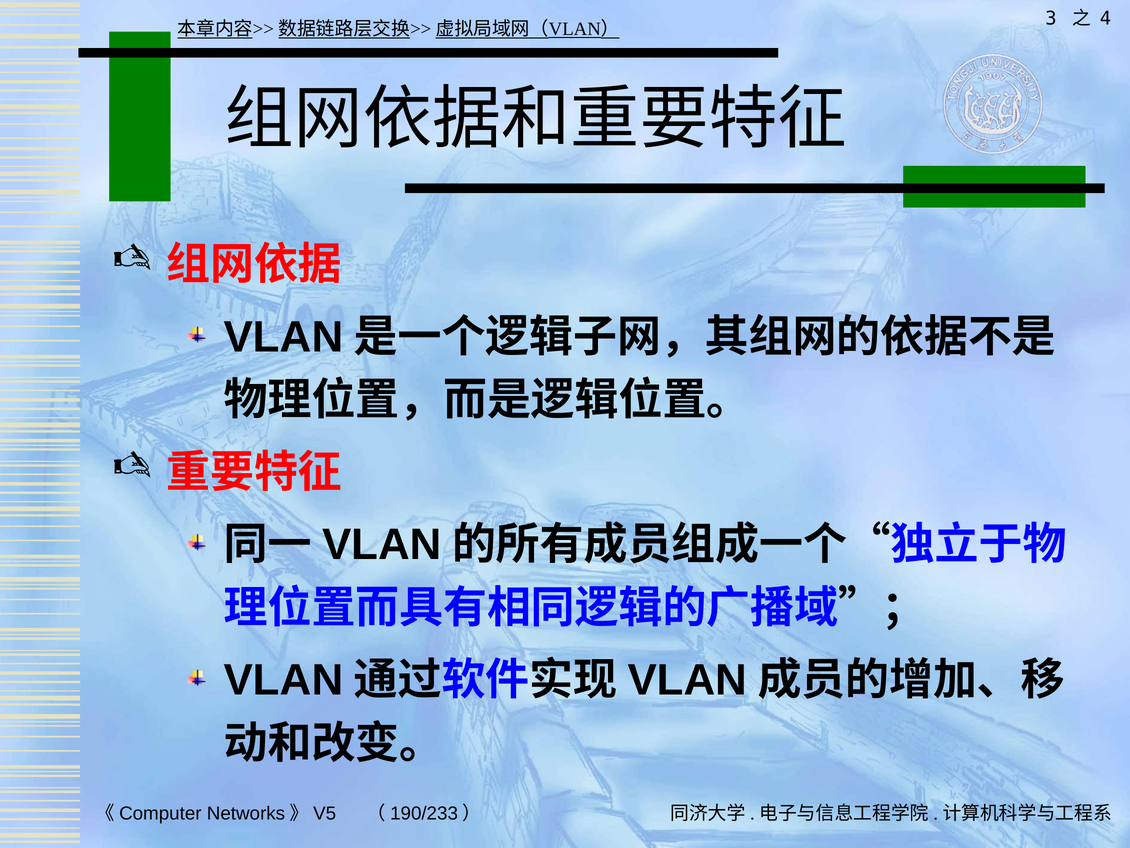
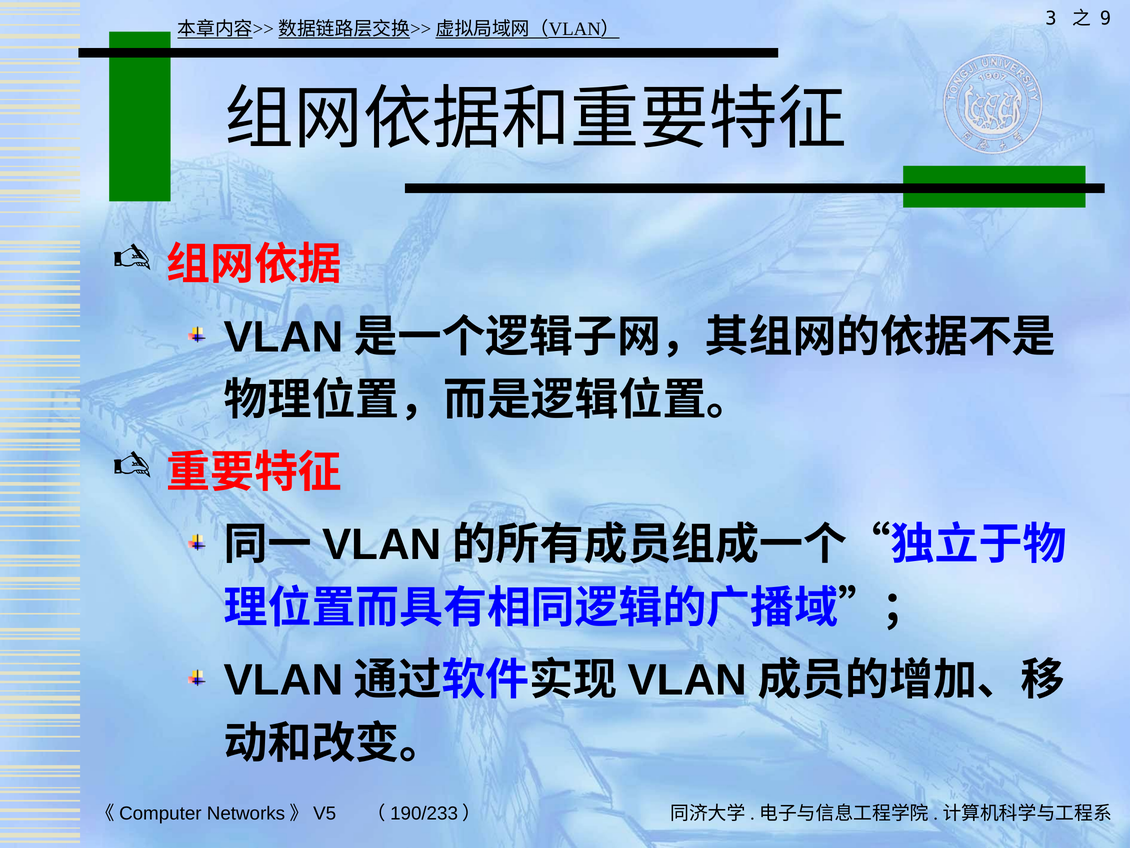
4: 4 -> 9 (1105, 18)
